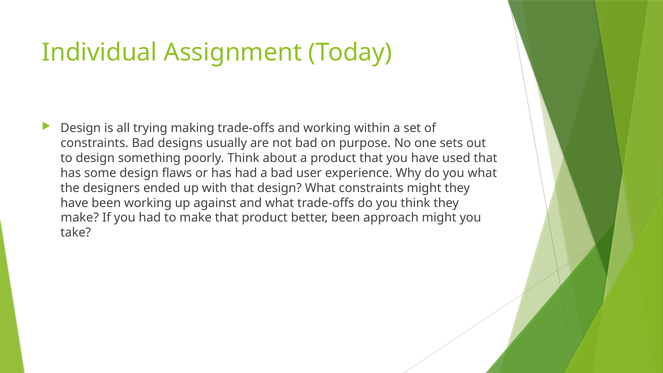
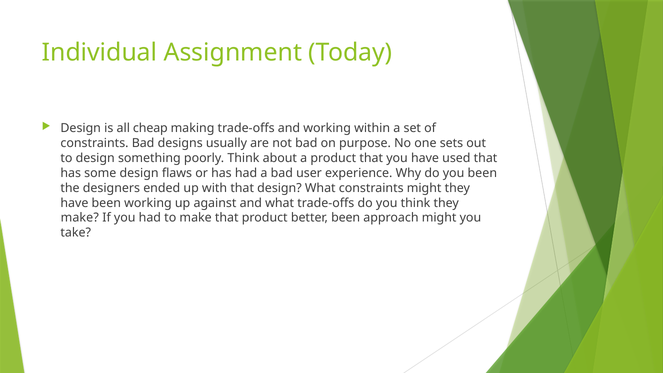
trying: trying -> cheap (150, 128)
you what: what -> been (482, 173)
